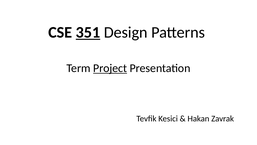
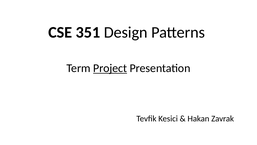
351 underline: present -> none (88, 32)
